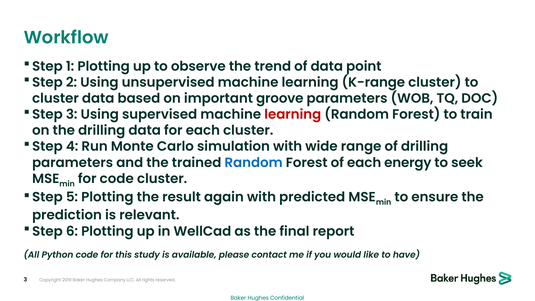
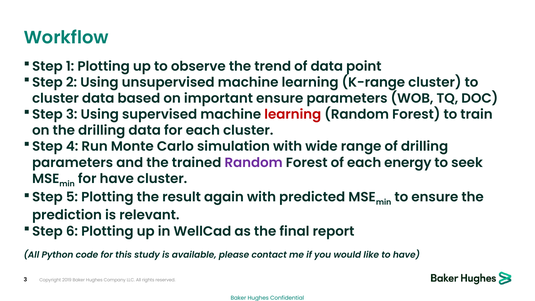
important groove: groove -> ensure (280, 98)
Random colour: blue -> purple (254, 163)
for code: code -> have (117, 179)
